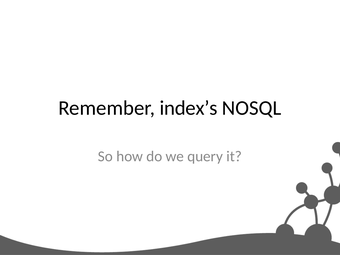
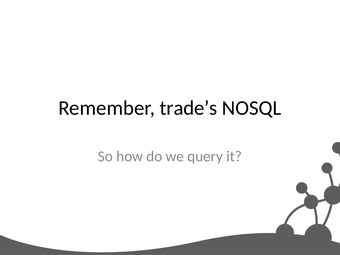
index’s: index’s -> trade’s (188, 108)
